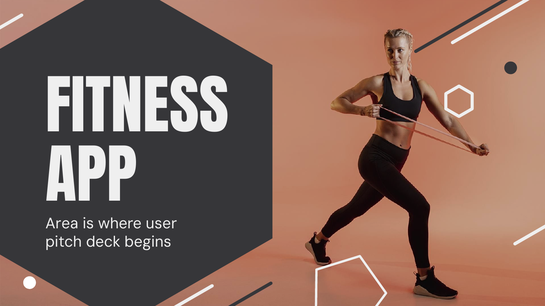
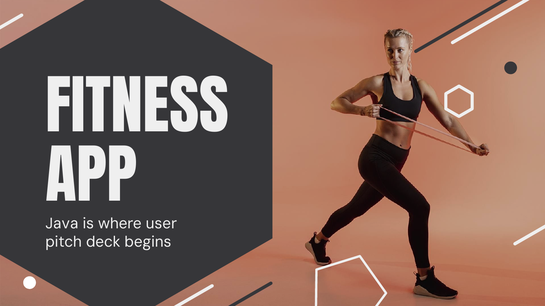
Area: Area -> Java (62, 224)
